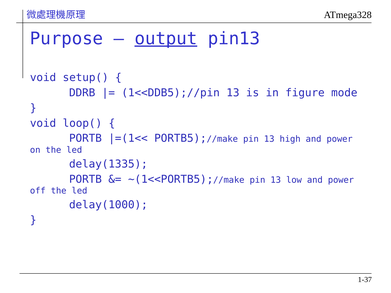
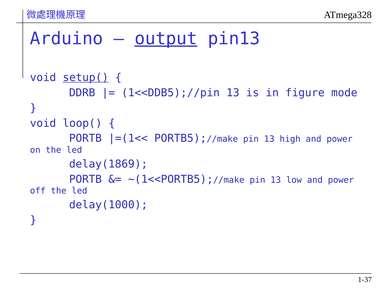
Purpose: Purpose -> Arduino (67, 39)
setup( underline: none -> present (86, 78)
delay(1335: delay(1335 -> delay(1869 (108, 164)
